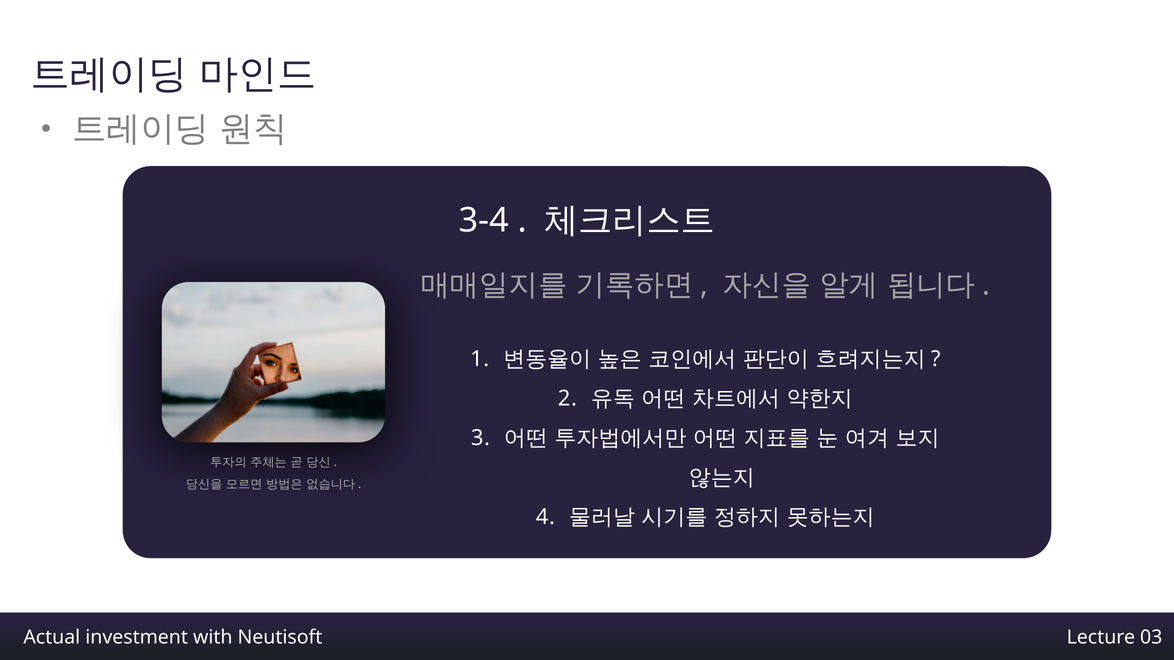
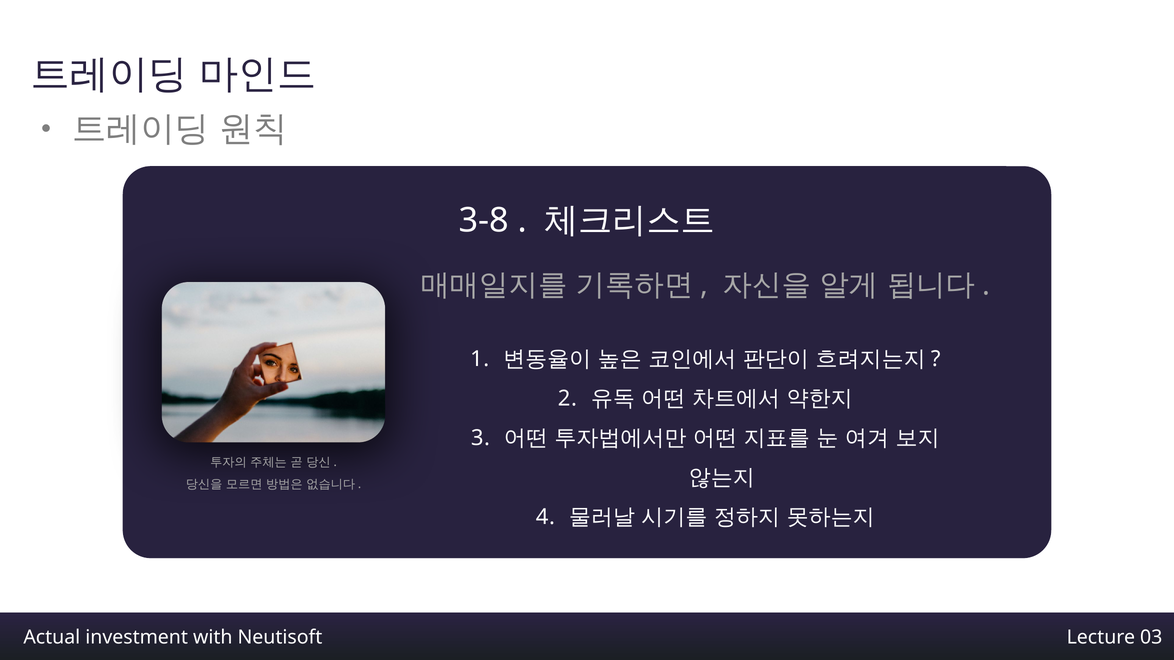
3-4: 3-4 -> 3-8 (484, 221)
